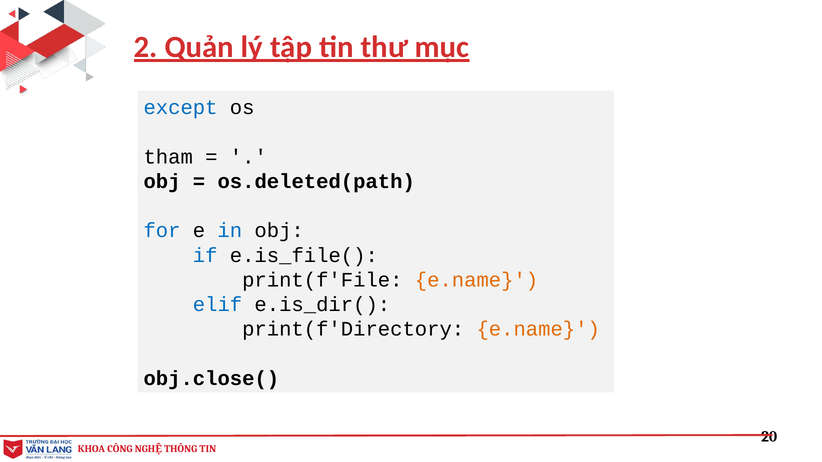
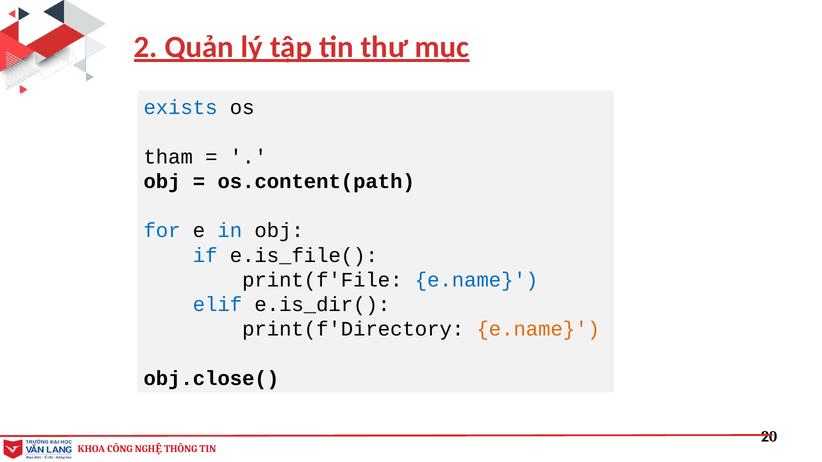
except: except -> exists (181, 108)
os.deleted(path: os.deleted(path -> os.content(path (316, 182)
e.name colour: orange -> blue (477, 280)
